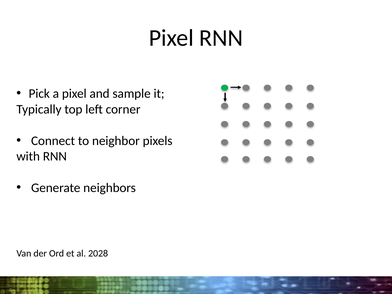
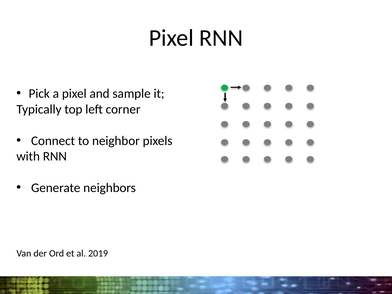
2028: 2028 -> 2019 (98, 253)
